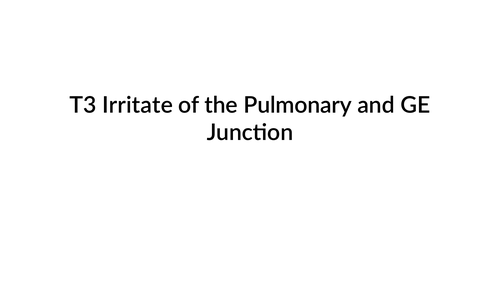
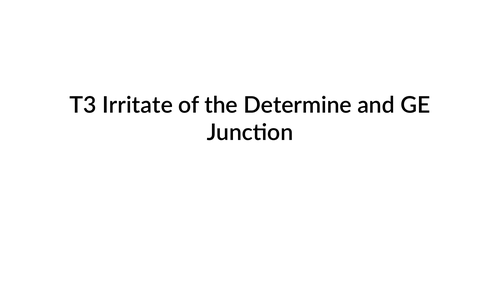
Pulmonary: Pulmonary -> Determine (298, 105)
